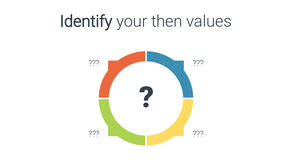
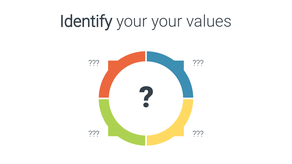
your then: then -> your (167, 21)
